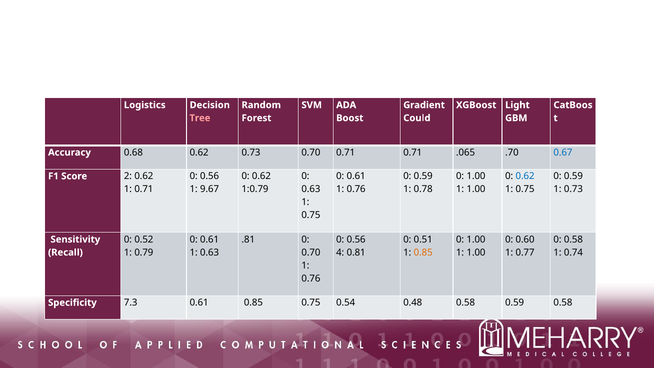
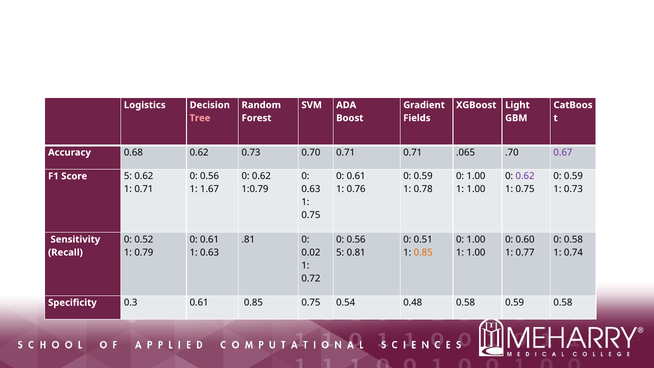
Could: Could -> Fields (417, 118)
0.67 colour: blue -> purple (563, 152)
0.62 colour: blue -> purple (525, 176)
Score 2: 2 -> 5 (128, 176)
9.67: 9.67 -> 1.67 (210, 189)
0.70: 0.70 -> 0.02 (311, 252)
4: 4 -> 5 (340, 252)
0.76: 0.76 -> 0.72 (311, 278)
7.3: 7.3 -> 0.3 (131, 303)
